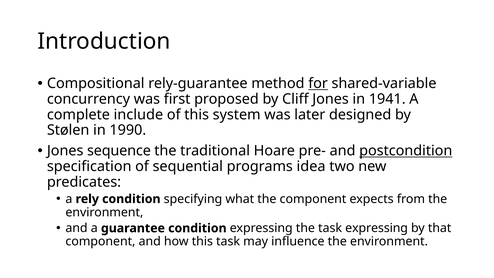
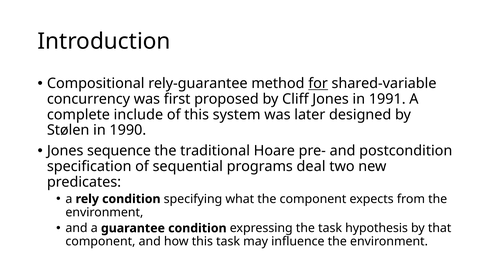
1941: 1941 -> 1991 (387, 99)
postcondition underline: present -> none (406, 151)
idea: idea -> deal (311, 166)
task expressing: expressing -> hypothesis (377, 228)
